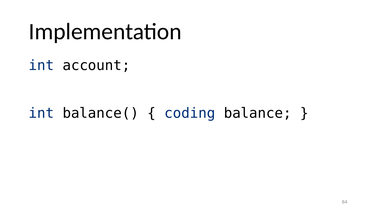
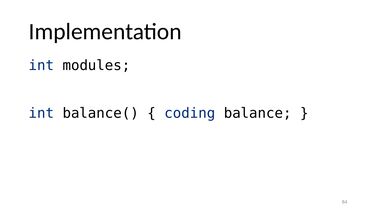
account: account -> modules (96, 65)
